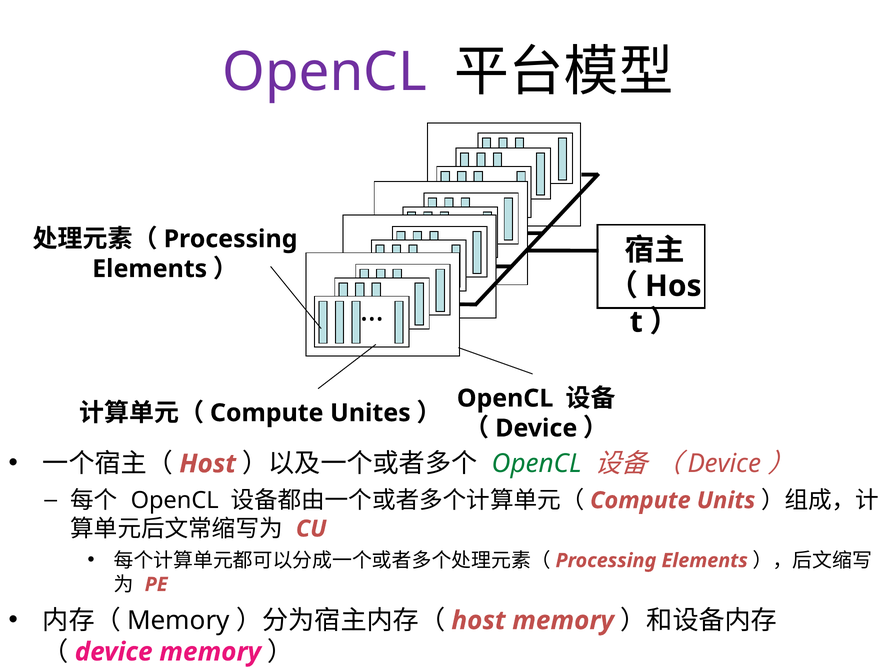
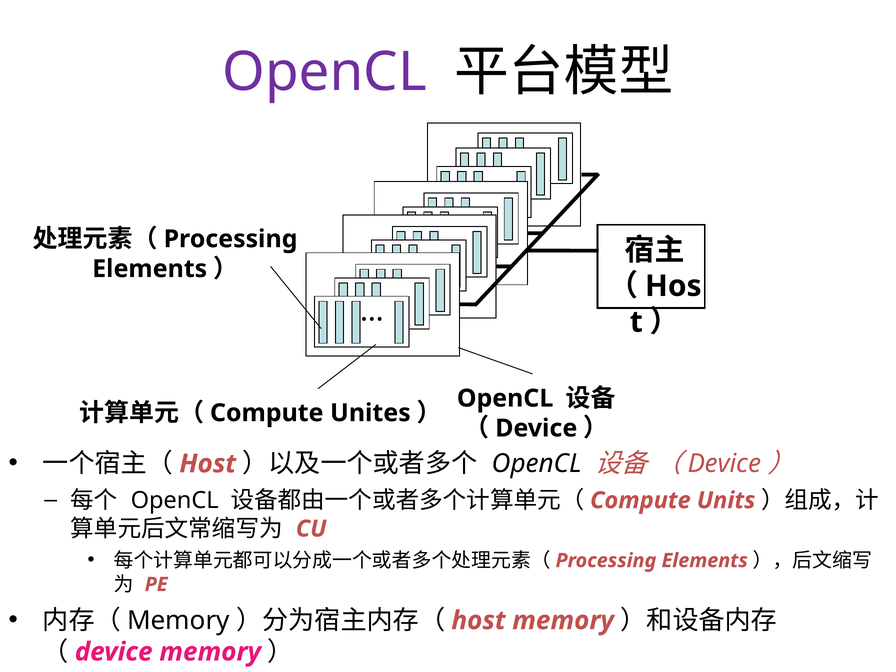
OpenCL colour: green -> black (537, 464)
